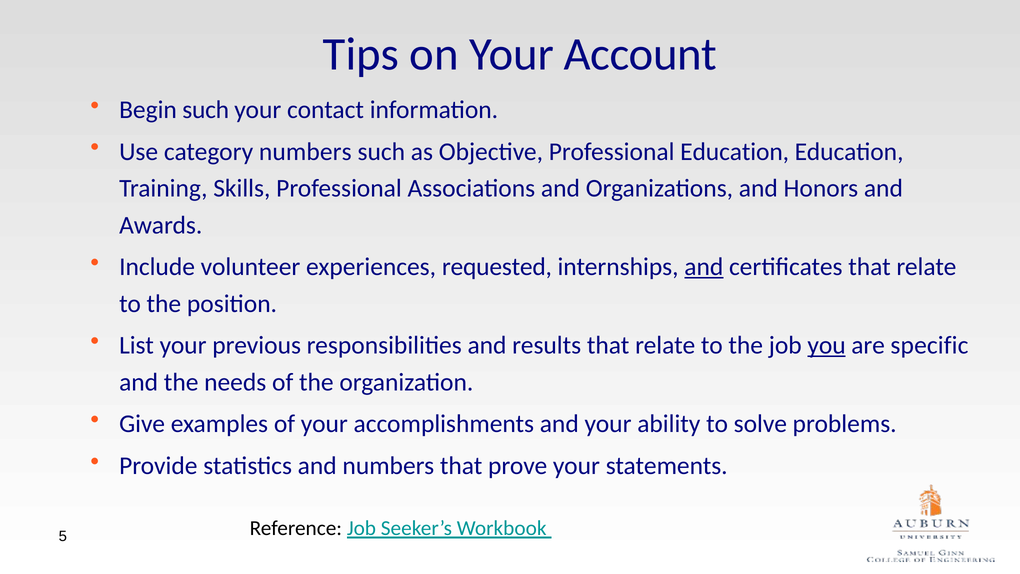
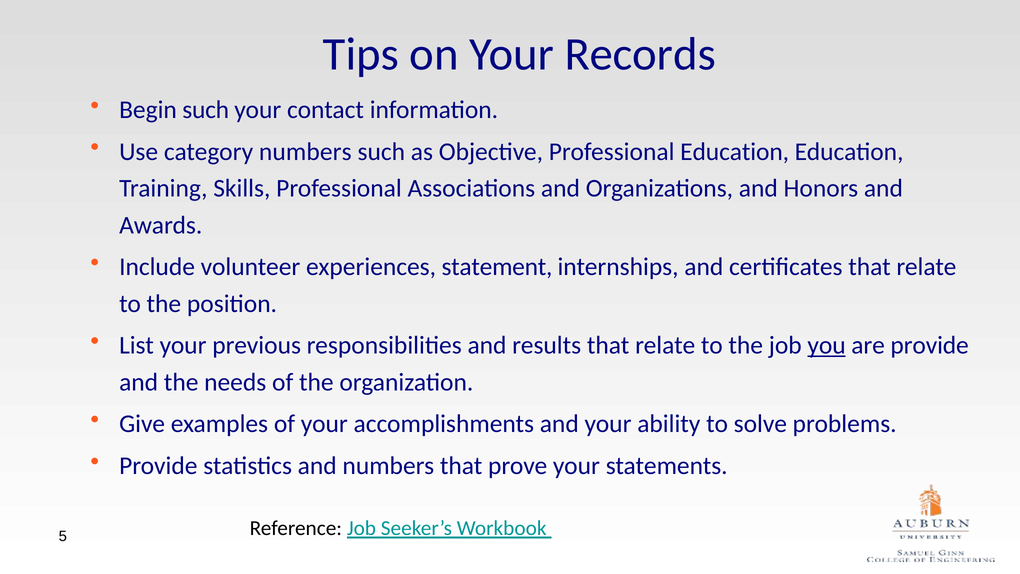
Account: Account -> Records (640, 54)
requested: requested -> statement (497, 267)
and underline: present -> none (704, 267)
are specific: specific -> provide (930, 345)
